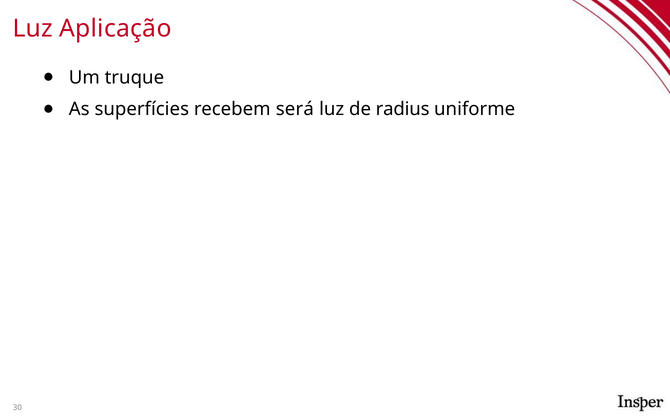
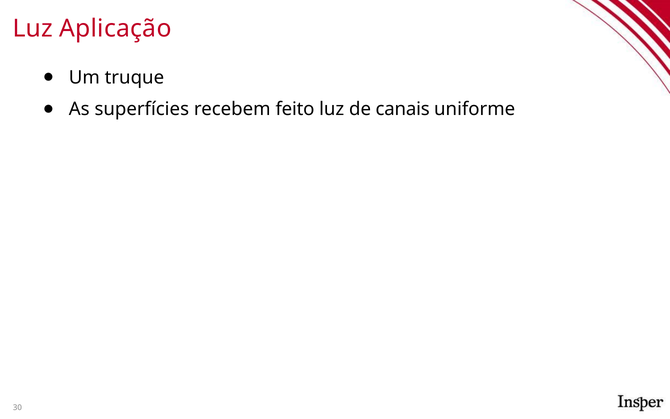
será: será -> feito (295, 109)
radius: radius -> canais (403, 109)
